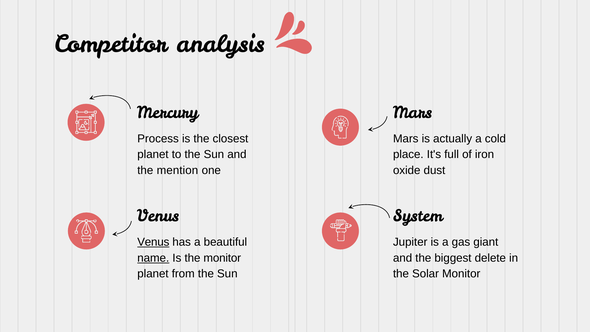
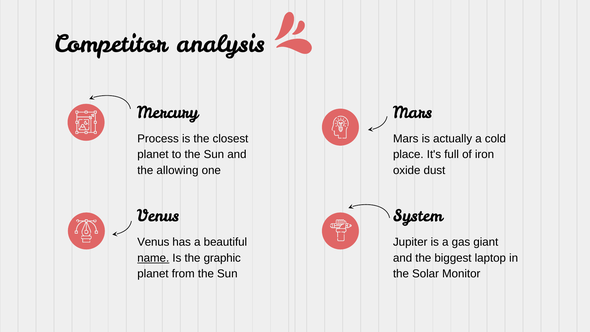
mention: mention -> allowing (177, 170)
Venus underline: present -> none (153, 242)
the monitor: monitor -> graphic (222, 258)
delete: delete -> laptop (490, 258)
